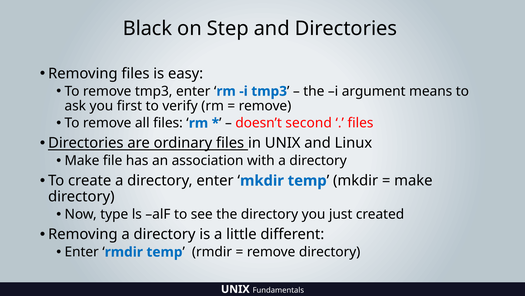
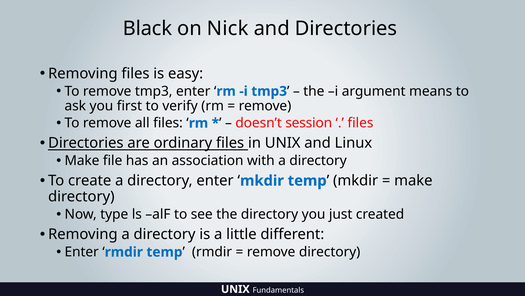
Step: Step -> Nick (228, 28)
second: second -> session (309, 123)
